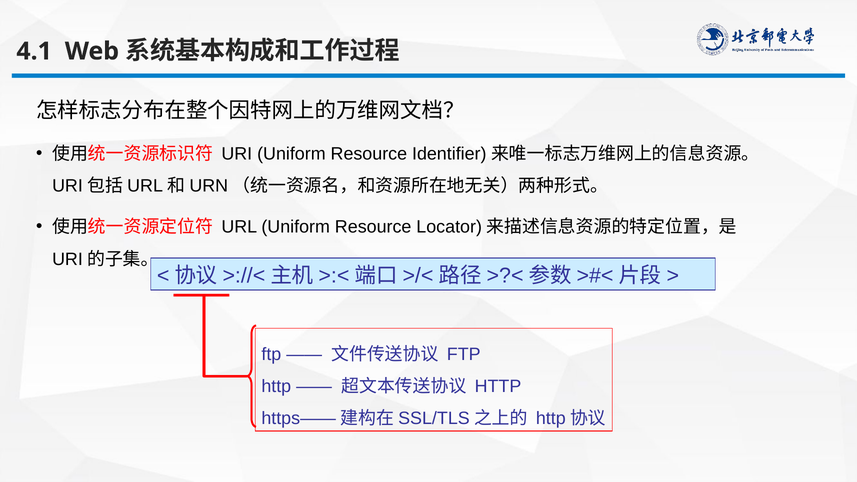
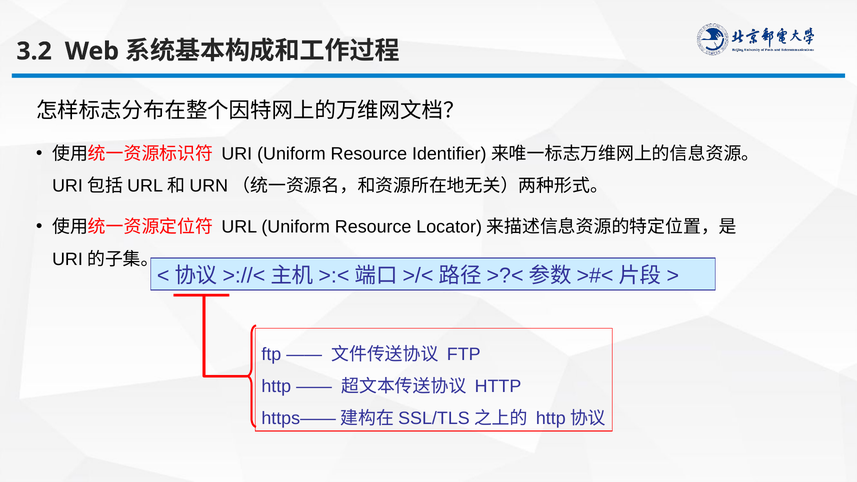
4.1: 4.1 -> 3.2 (34, 51)
